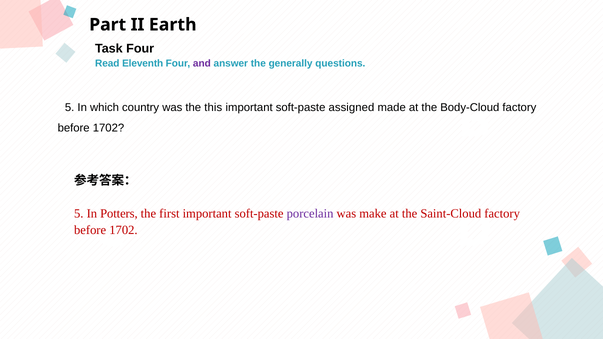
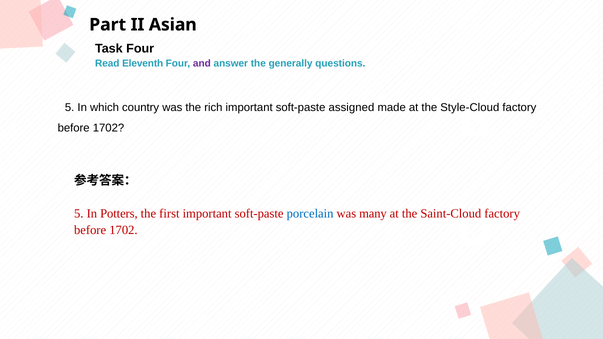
Earth: Earth -> Asian (173, 25)
this: this -> rich (213, 108)
Body-Cloud: Body-Cloud -> Style-Cloud (470, 108)
porcelain colour: purple -> blue (310, 214)
make: make -> many (373, 214)
